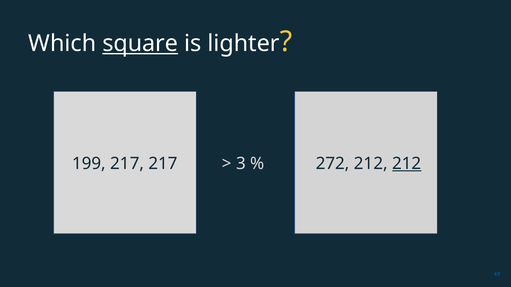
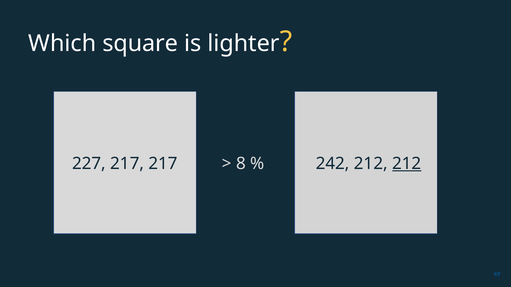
square underline: present -> none (140, 44)
199: 199 -> 227 (89, 164)
3: 3 -> 8 (241, 164)
272: 272 -> 242 (333, 164)
